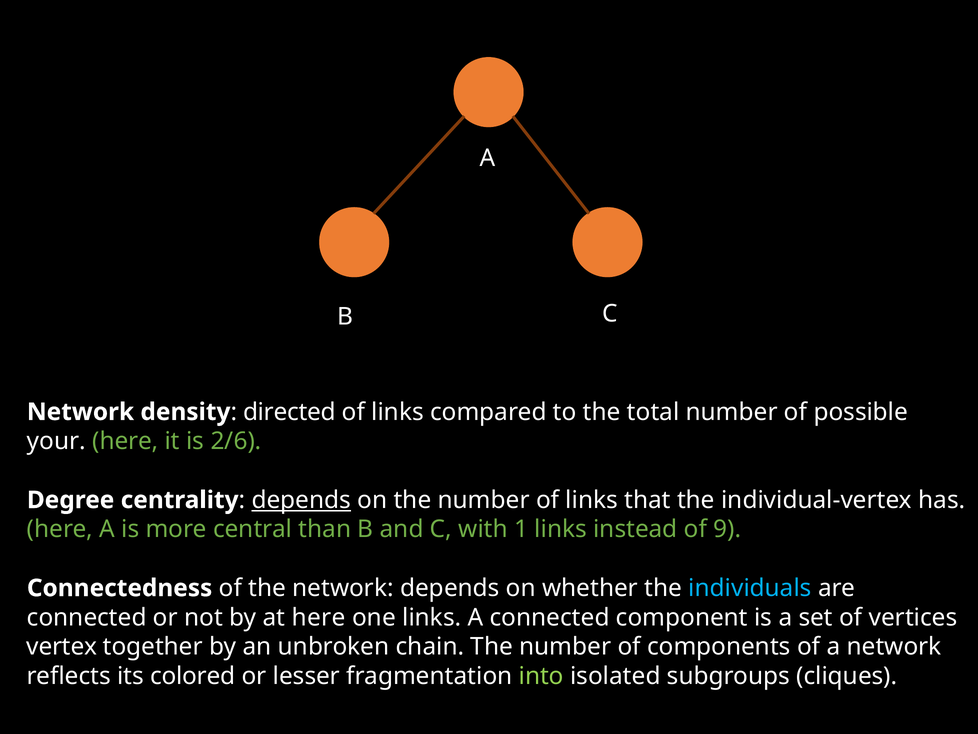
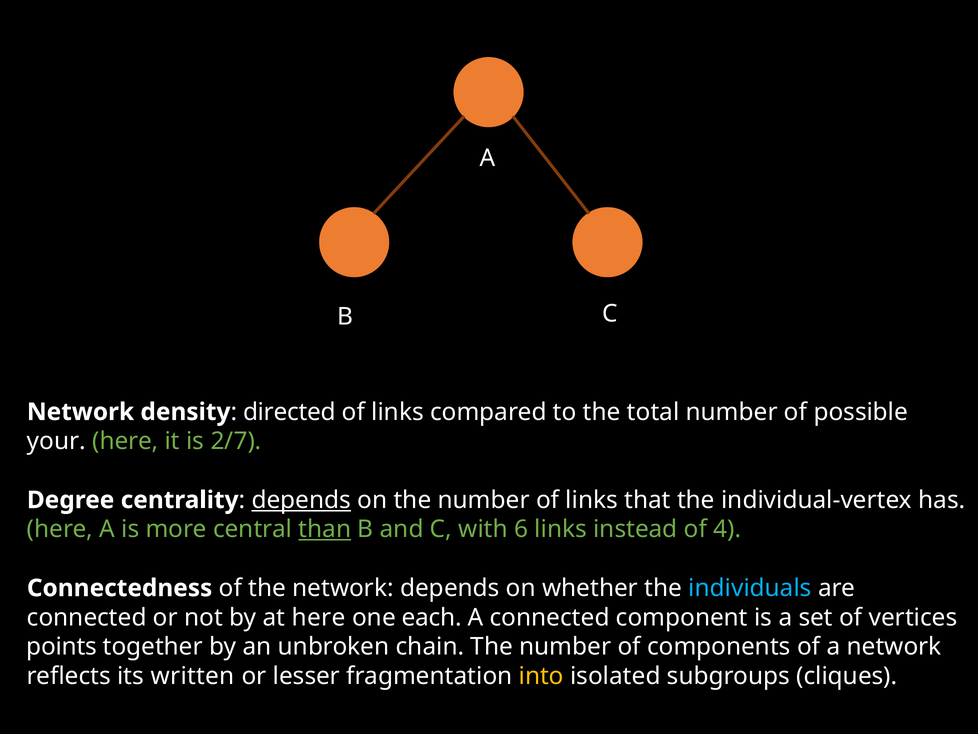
2/6: 2/6 -> 2/7 (236, 441)
than underline: none -> present (325, 529)
1: 1 -> 6 (521, 529)
9: 9 -> 4 (727, 529)
one links: links -> each (432, 617)
vertex: vertex -> points (62, 646)
colored: colored -> written (193, 676)
into colour: light green -> yellow (541, 676)
